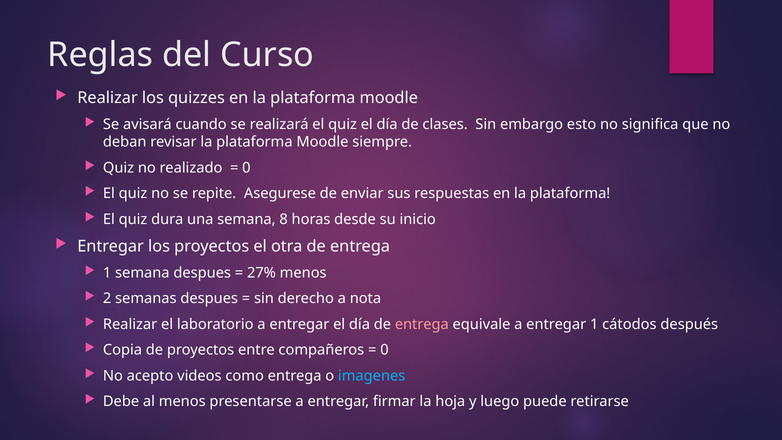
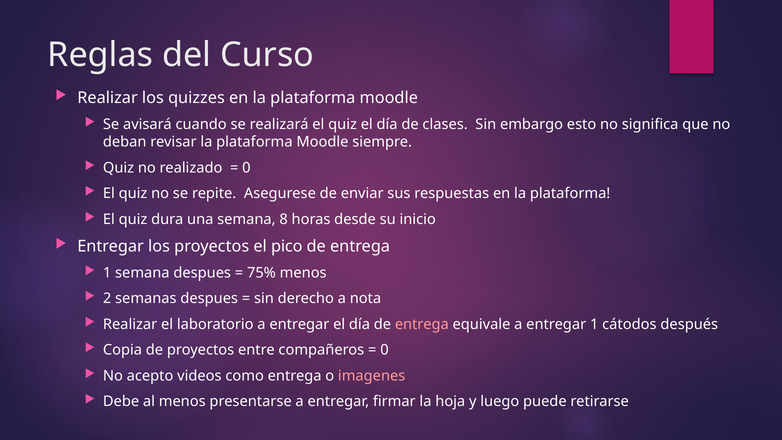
otra: otra -> pico (287, 246)
27%: 27% -> 75% (261, 273)
imagenes colour: light blue -> pink (372, 376)
